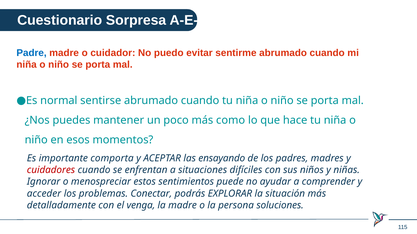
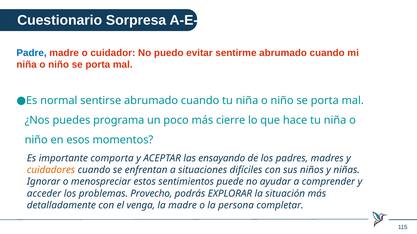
mantener: mantener -> programa (119, 120)
como: como -> cierre (231, 120)
cuidadores colour: red -> orange (51, 170)
Conectar: Conectar -> Provecho (151, 194)
soluciones: soluciones -> completar (280, 206)
